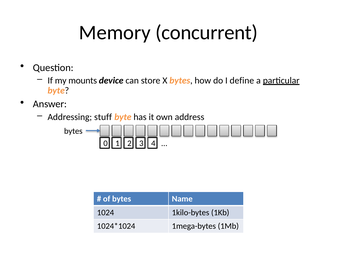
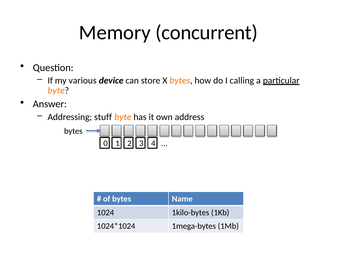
mounts: mounts -> various (83, 80)
define: define -> calling (242, 80)
